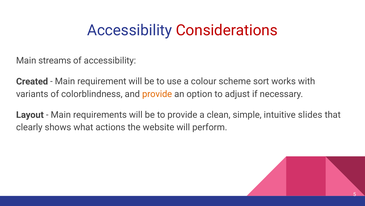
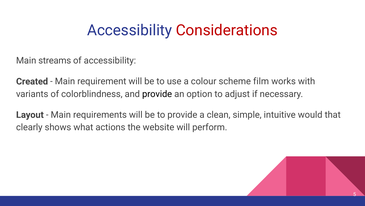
sort: sort -> film (261, 81)
provide colour: orange -> black (157, 94)
slides: slides -> would (310, 114)
